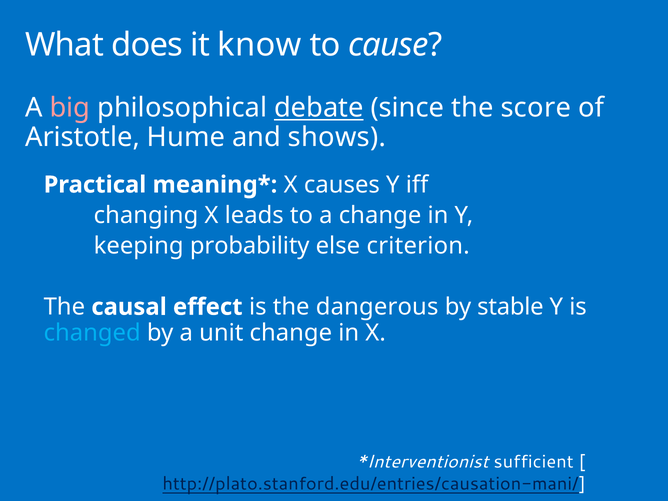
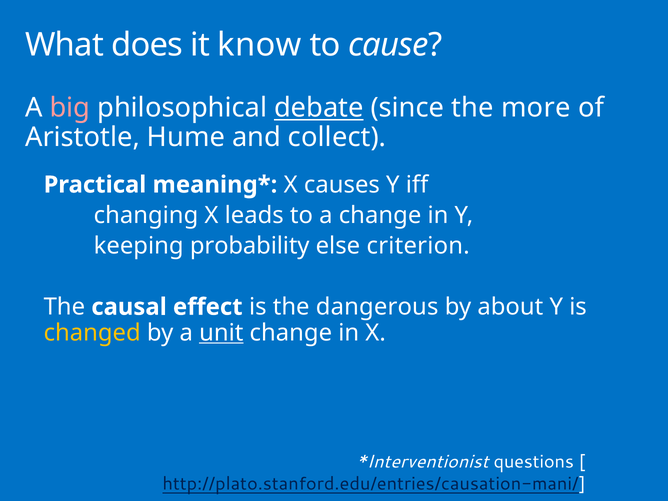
score: score -> more (536, 108)
shows: shows -> collect (337, 137)
stable: stable -> about (510, 307)
changed colour: light blue -> yellow (92, 333)
unit underline: none -> present (221, 333)
sufficient: sufficient -> questions (534, 462)
